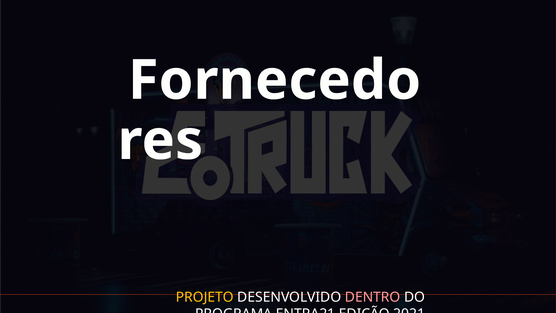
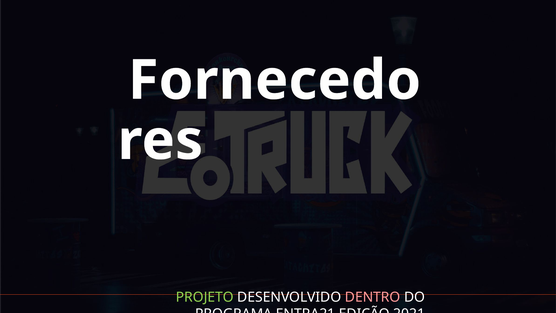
PROJETO colour: yellow -> light green (205, 297)
